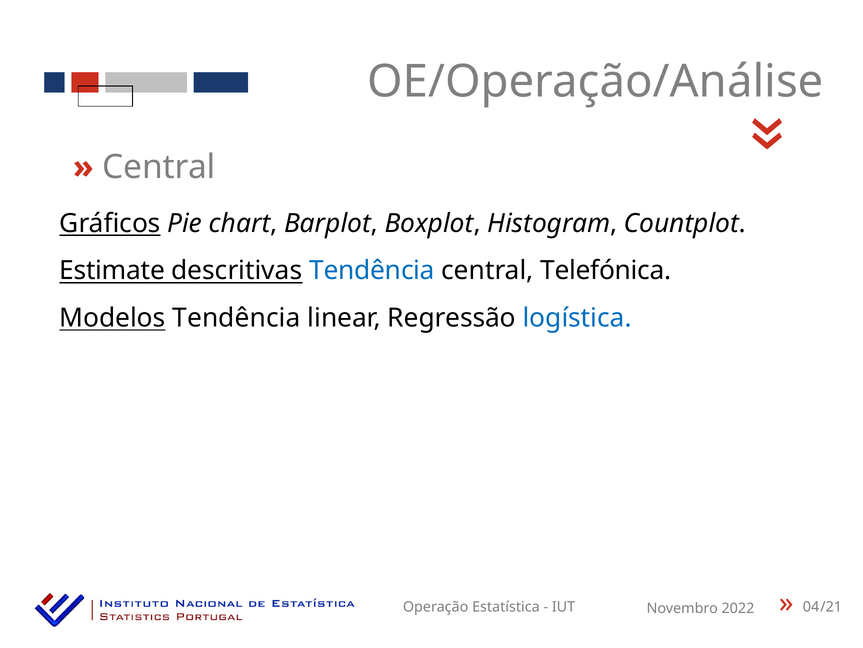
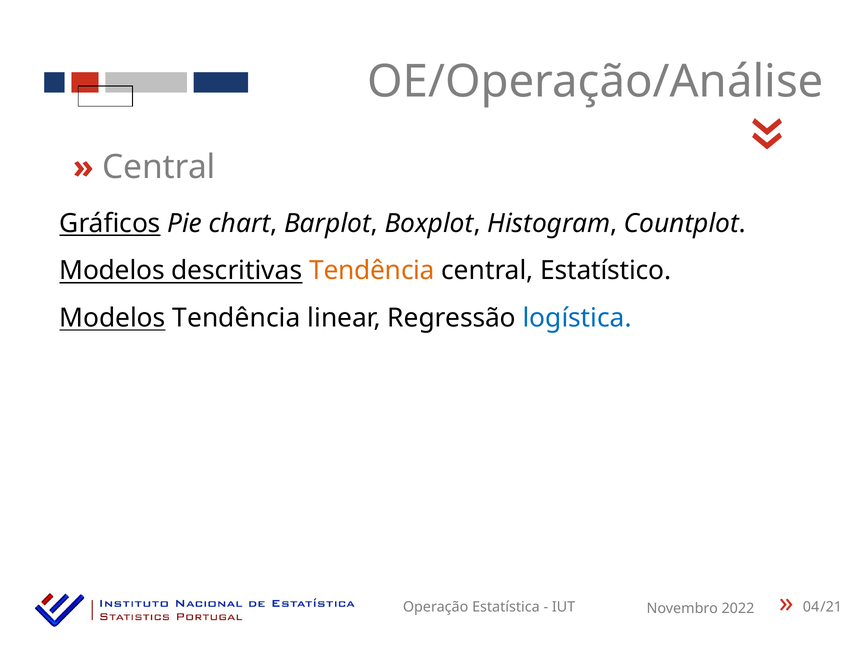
Estimate: Estimate -> Modelos (112, 270)
Tendência colour: blue -> orange (372, 270)
Telefónica: Telefónica -> Estatístico (606, 270)
